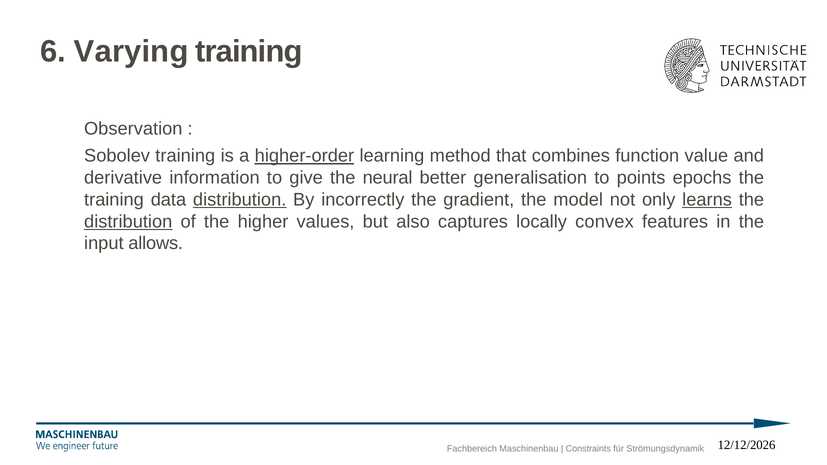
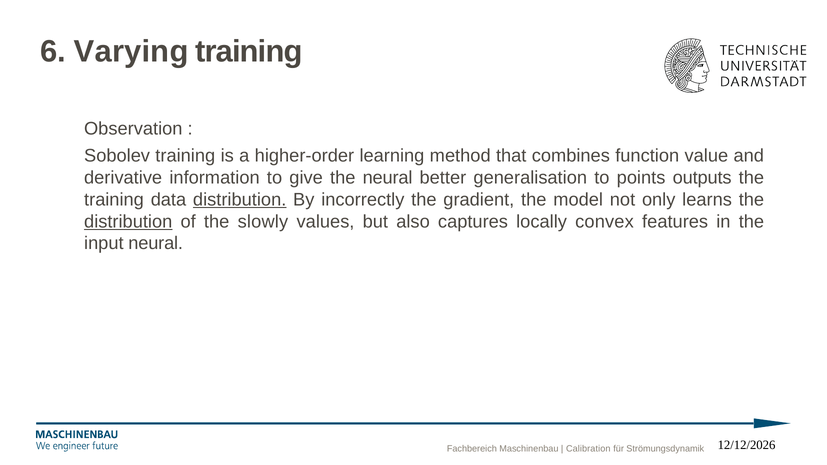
higher-order underline: present -> none (304, 156)
epochs: epochs -> outputs (702, 178)
learns underline: present -> none (707, 200)
higher: higher -> slowly (263, 222)
input allows: allows -> neural (156, 244)
Constraints: Constraints -> Calibration (588, 449)
